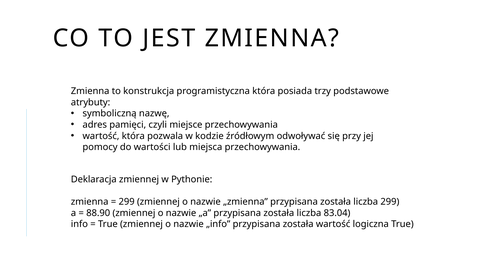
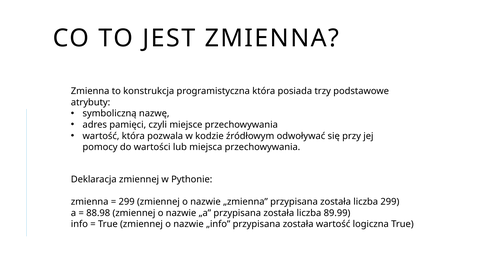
88.90: 88.90 -> 88.98 (98, 213)
83.04: 83.04 -> 89.99 (337, 213)
